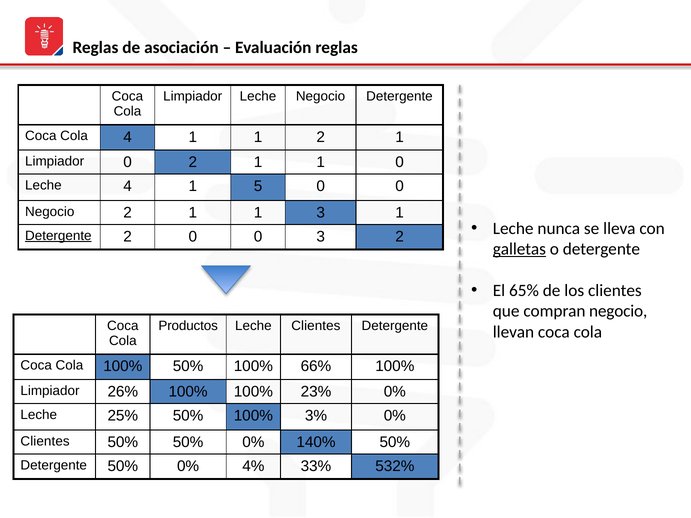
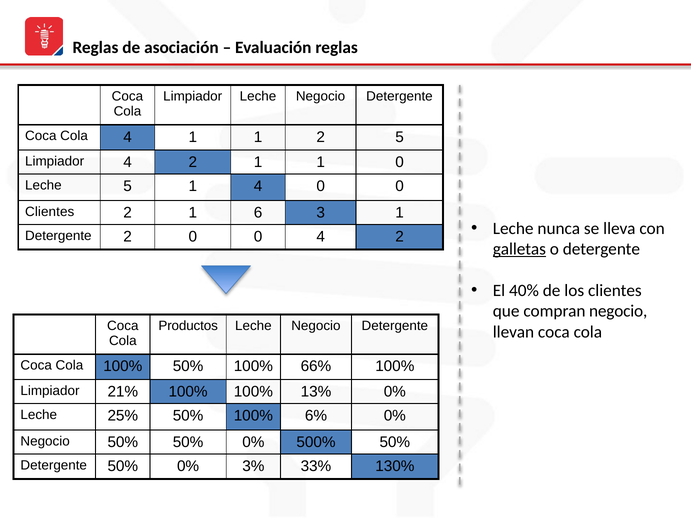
1 2 1: 1 -> 5 (400, 137)
Limpiador 0: 0 -> 4 (128, 162)
Leche 4: 4 -> 5 (128, 186)
1 5: 5 -> 4 (258, 186)
Negocio: Negocio -> Clientes (50, 212)
1: 1 -> 6 (258, 213)
Detergente underline: present -> none (58, 236)
0 3: 3 -> 4 (321, 237)
65%: 65% -> 40% (524, 291)
Clientes: Clientes -> Negocio (316, 326)
26%: 26% -> 21% (123, 392)
23%: 23% -> 13% (316, 392)
3%: 3% -> 6% (316, 416)
Clientes: Clientes -> Negocio (45, 441)
140%: 140% -> 500% (316, 442)
4%: 4% -> 3% (253, 466)
532%: 532% -> 130% (395, 466)
